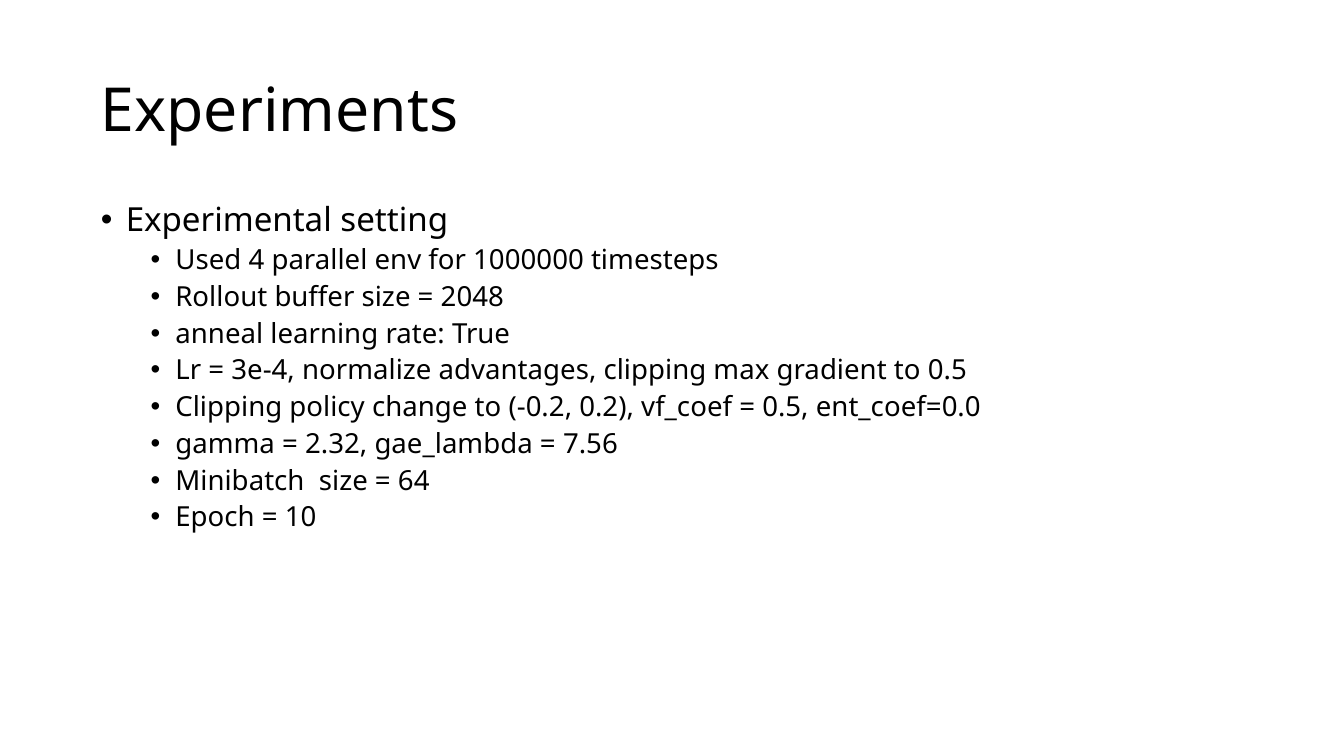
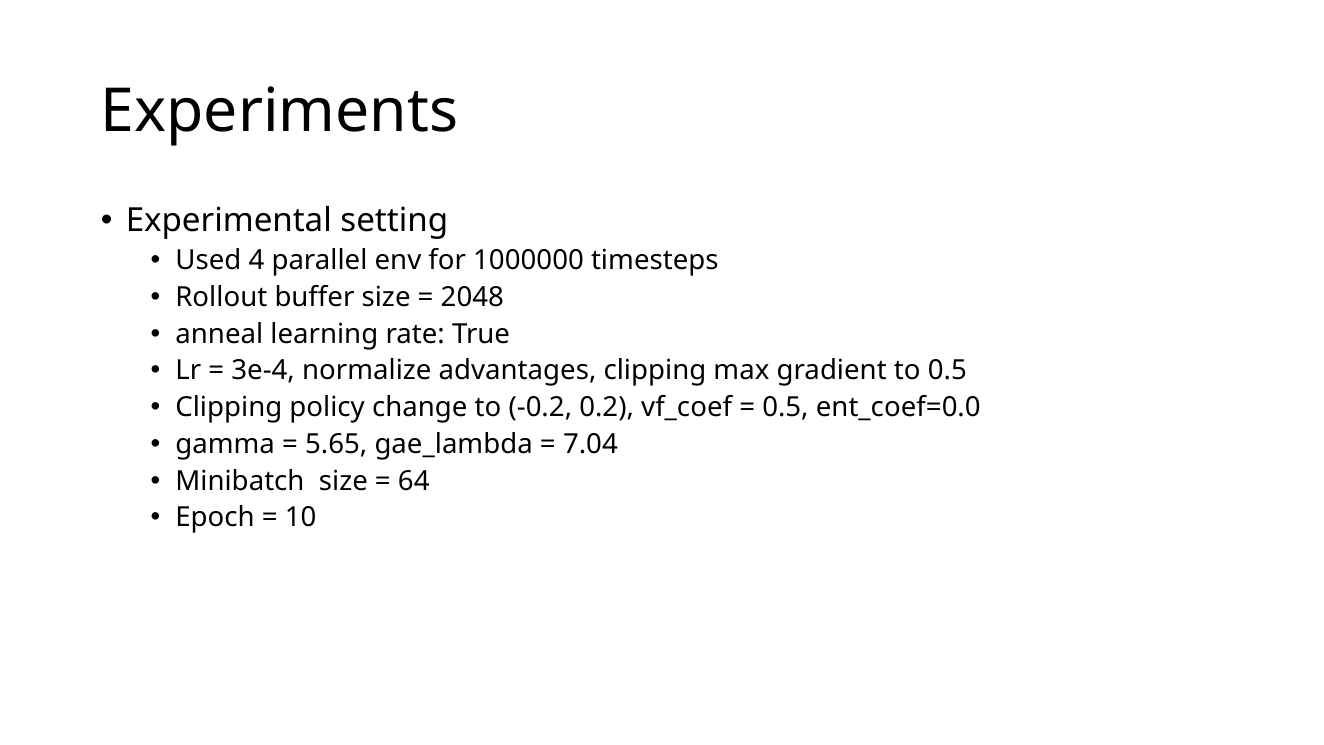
2.32: 2.32 -> 5.65 (336, 444)
7.56: 7.56 -> 7.04 (590, 444)
